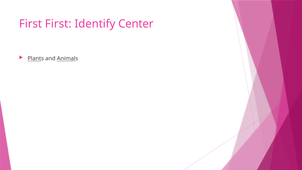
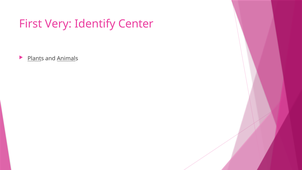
First First: First -> Very (58, 24)
